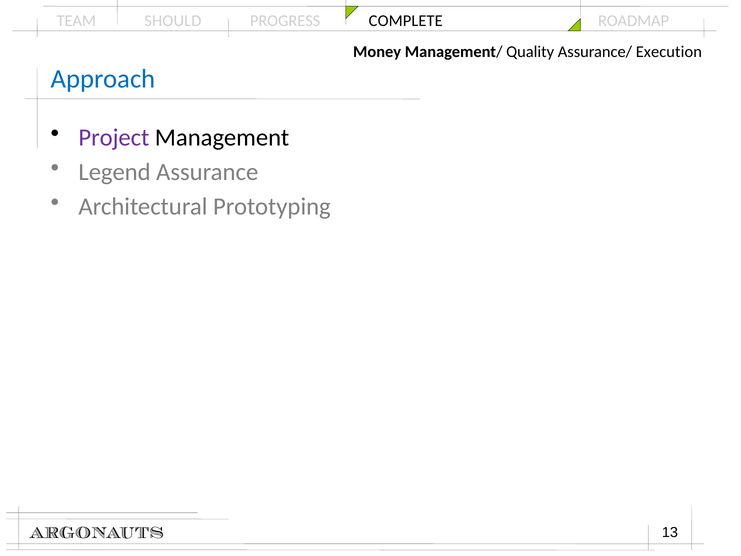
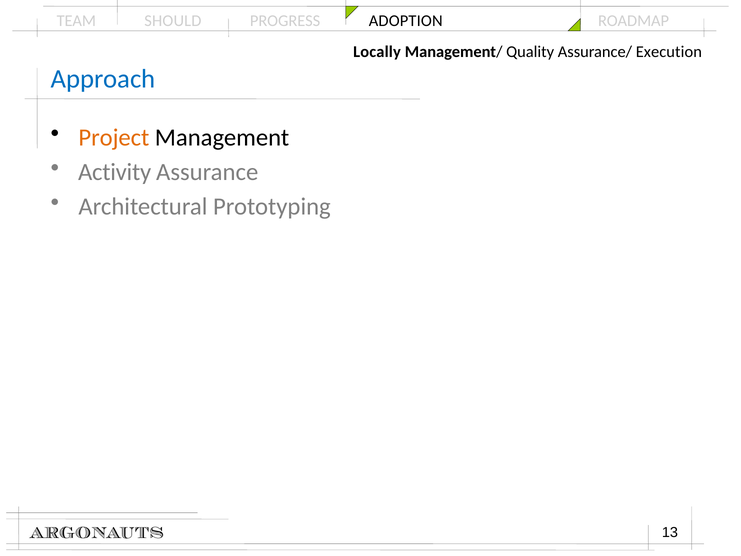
COMPLETE: COMPLETE -> ADOPTION (406, 21)
Money: Money -> Locally (377, 52)
Project colour: purple -> orange (114, 138)
Legend: Legend -> Activity (115, 172)
